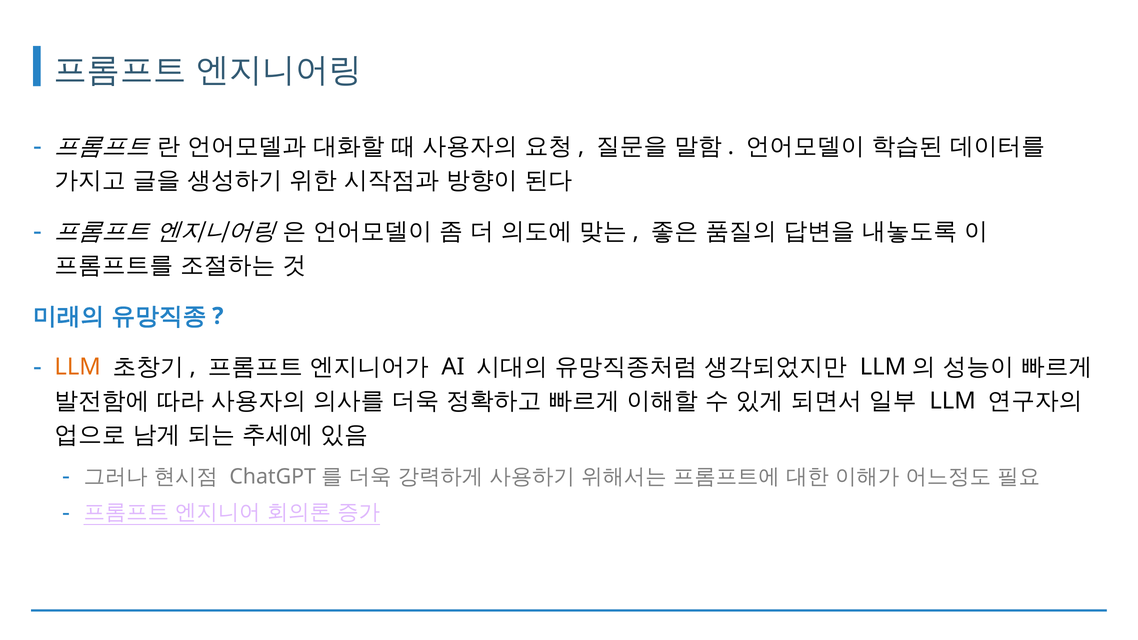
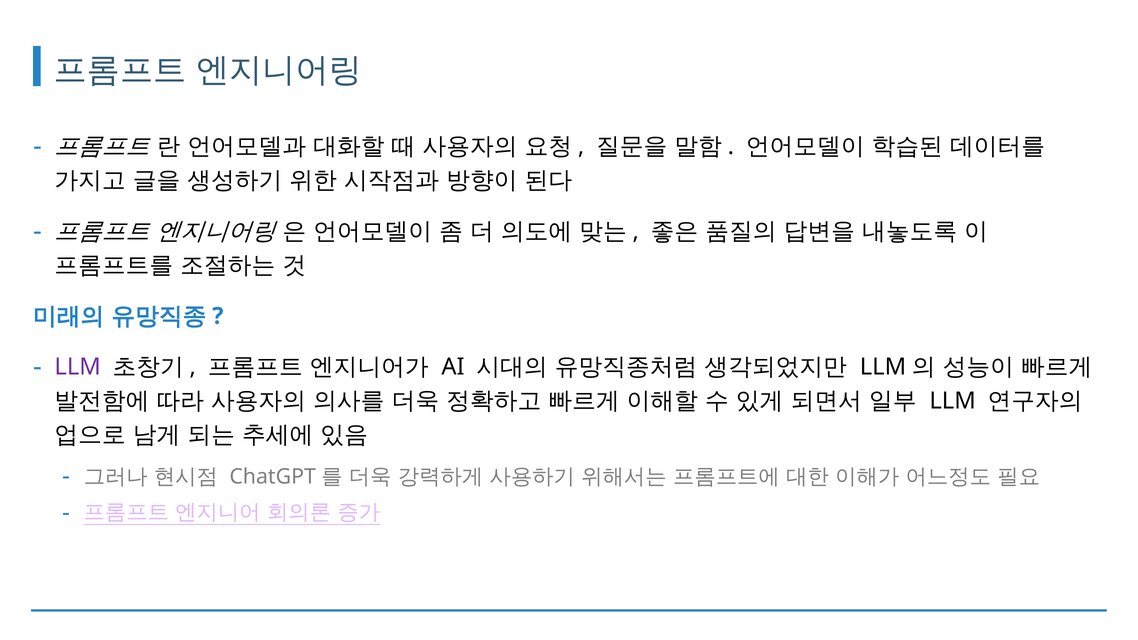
LLM colour: orange -> purple (78, 367)
